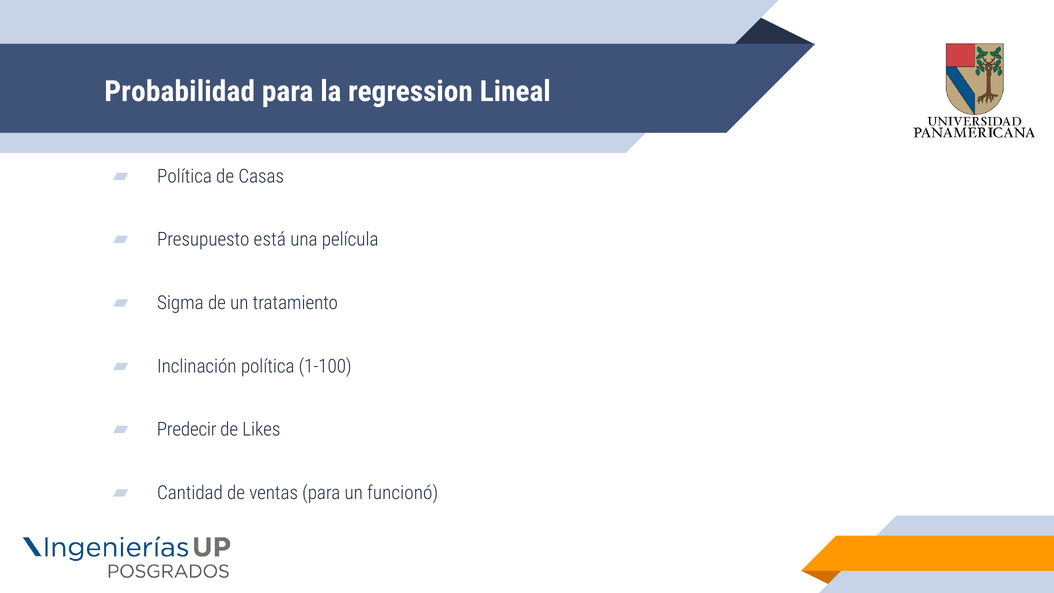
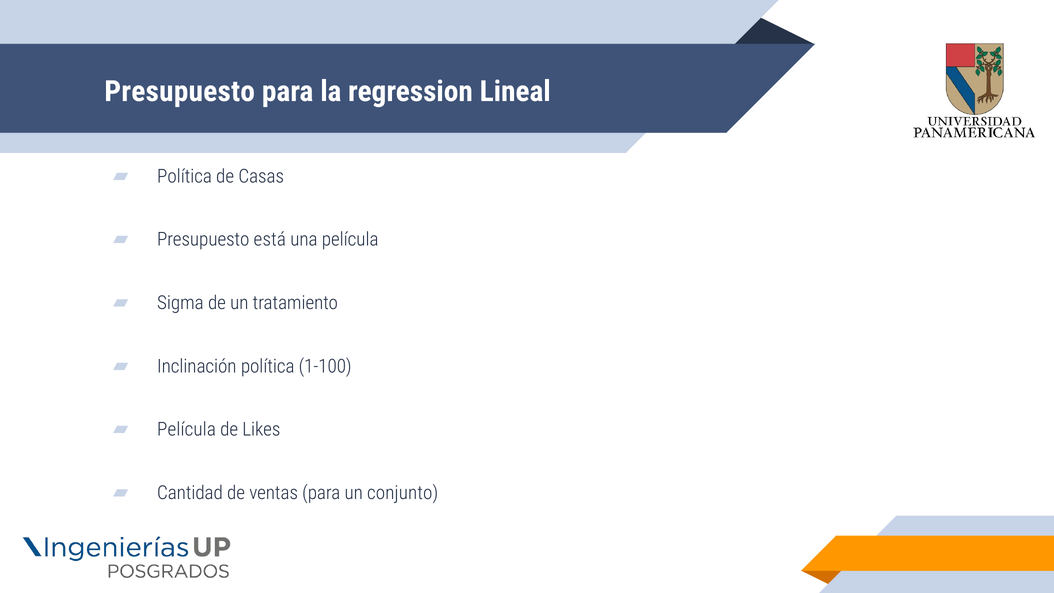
Probabilidad: Probabilidad -> Presupuesto (180, 91)
Predecir: Predecir -> Película (186, 430)
funcionó: funcionó -> conjunto (403, 493)
